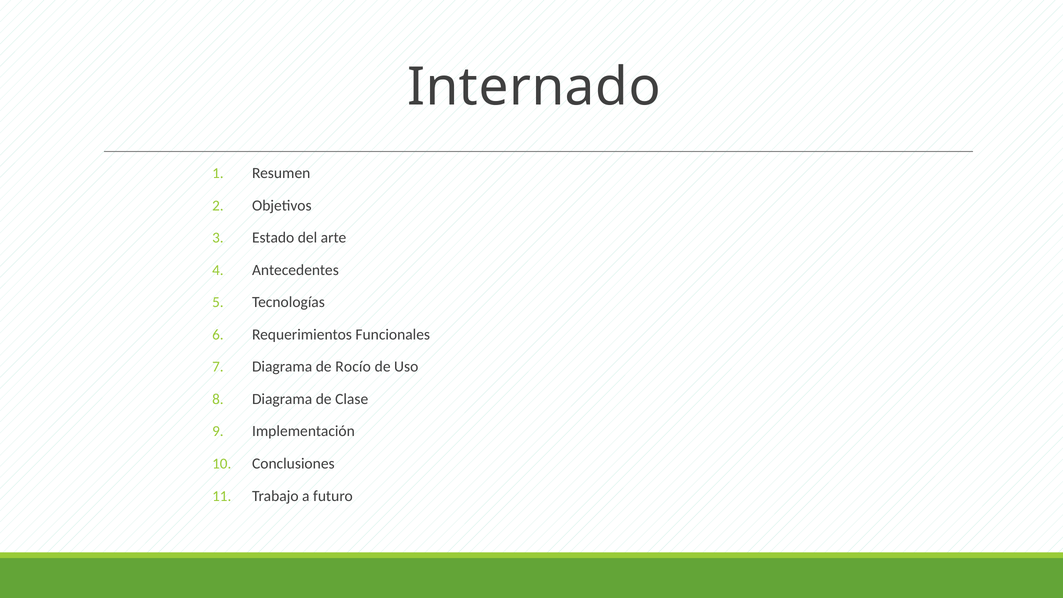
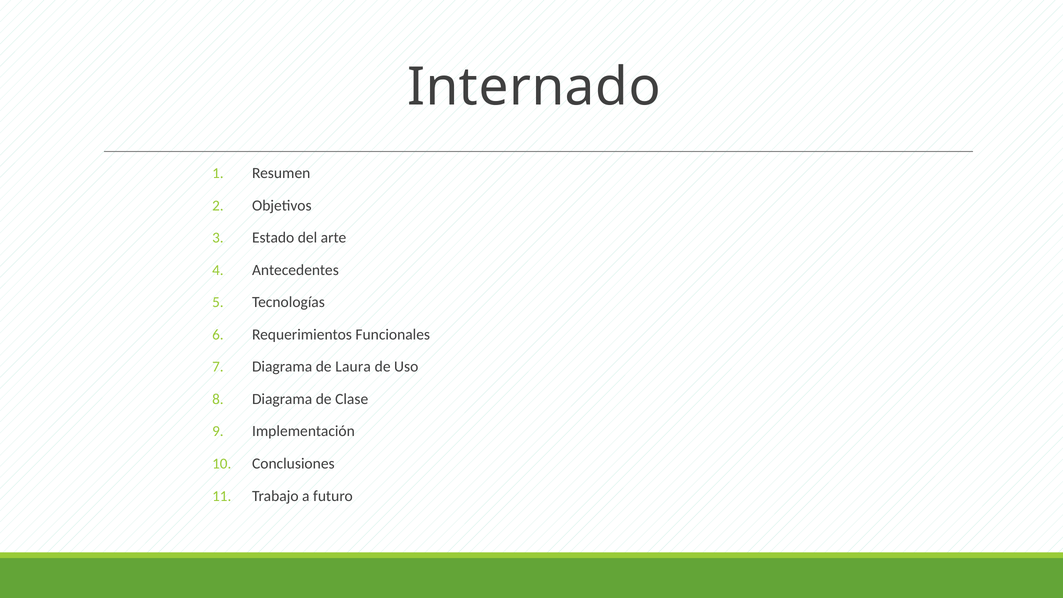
Rocío: Rocío -> Laura (353, 367)
